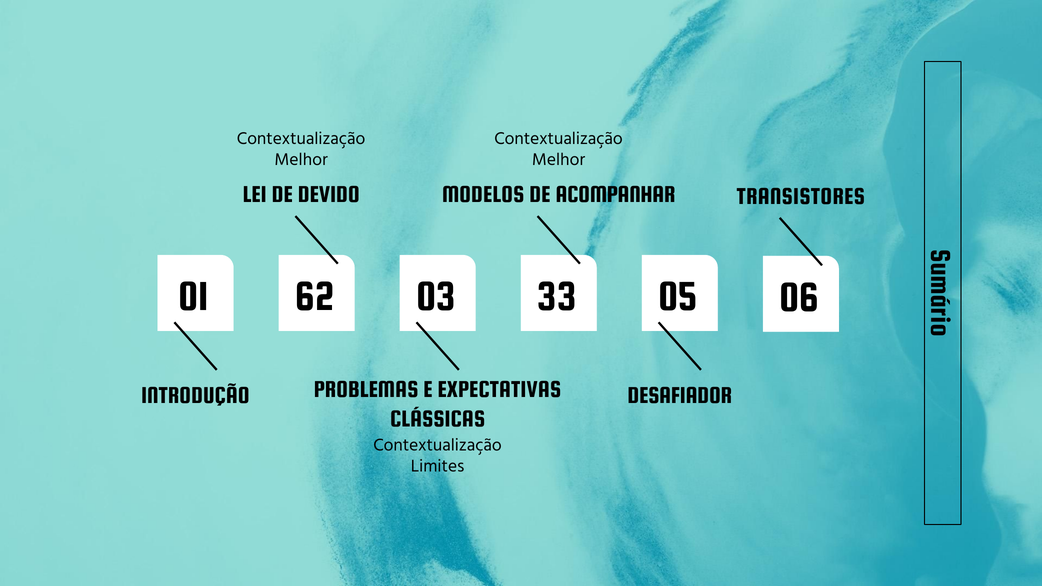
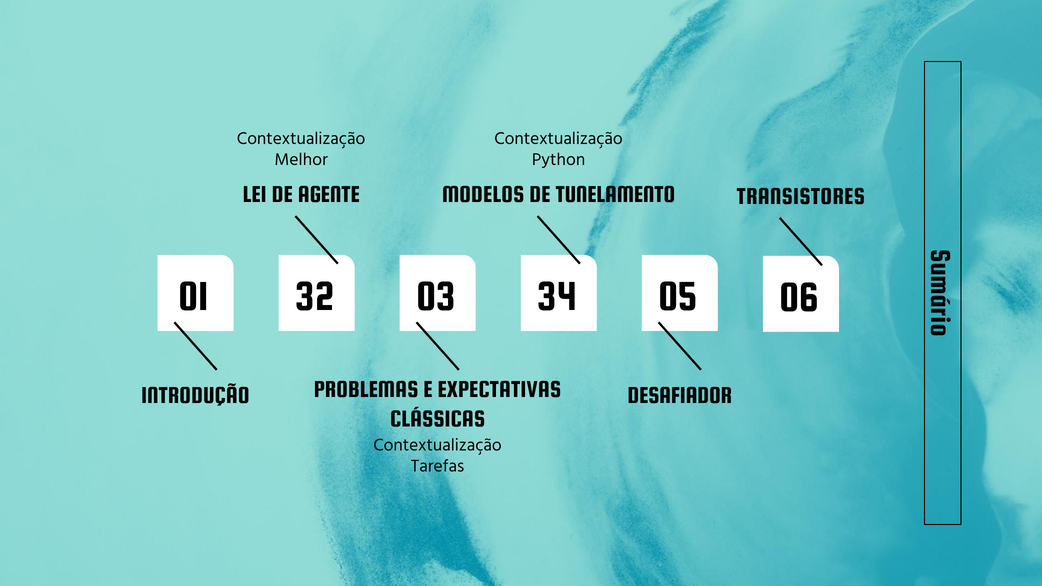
Melhor: Melhor -> Python (559, 160)
DEVIDO: DEVIDO -> AGENTE (329, 194)
ACOMPANHAR: ACOMPANHAR -> TUNELAMENTO (615, 194)
62: 62 -> 32 (315, 296)
33: 33 -> 34 (557, 296)
Limites: Limites -> Tarefas (438, 466)
